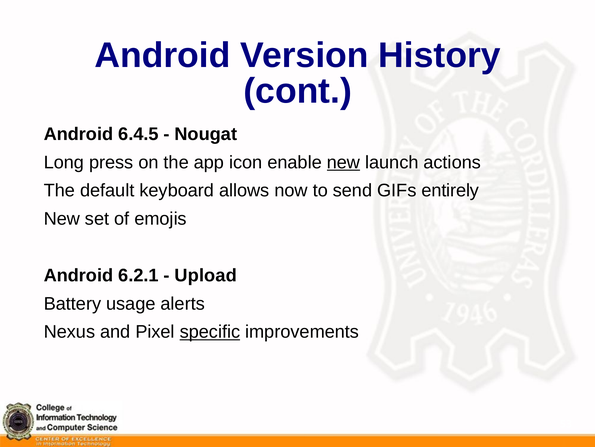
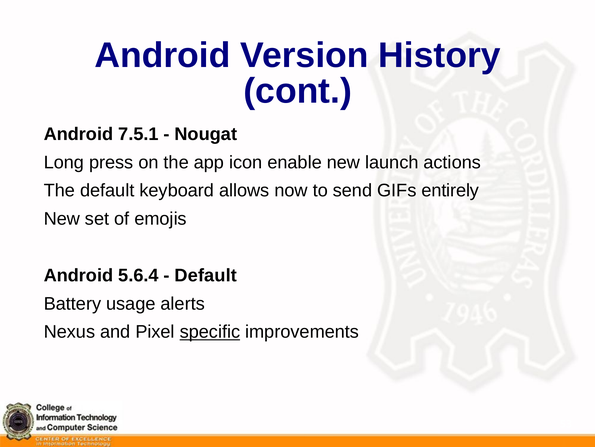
6.4.5: 6.4.5 -> 7.5.1 (138, 134)
new underline: present -> none (343, 162)
6.2.1: 6.2.1 -> 5.6.4 (138, 275)
Upload: Upload -> Default (206, 275)
